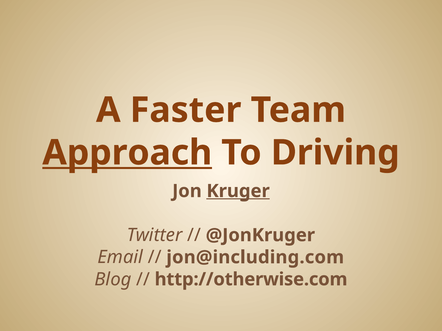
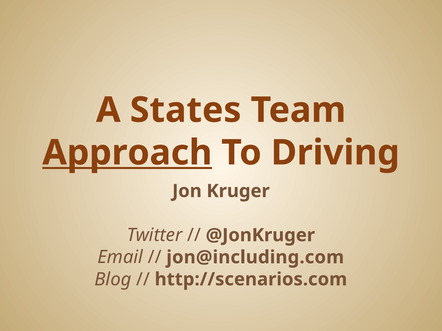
Faster: Faster -> States (186, 110)
Kruger underline: present -> none (238, 191)
http://otherwise.com: http://otherwise.com -> http://scenarios.com (251, 280)
